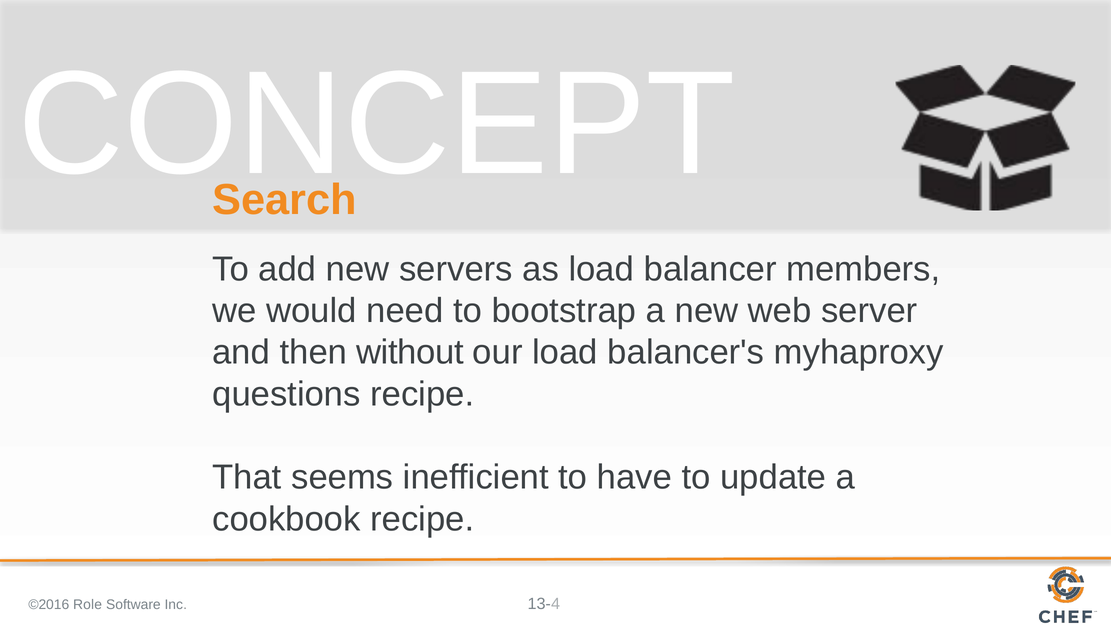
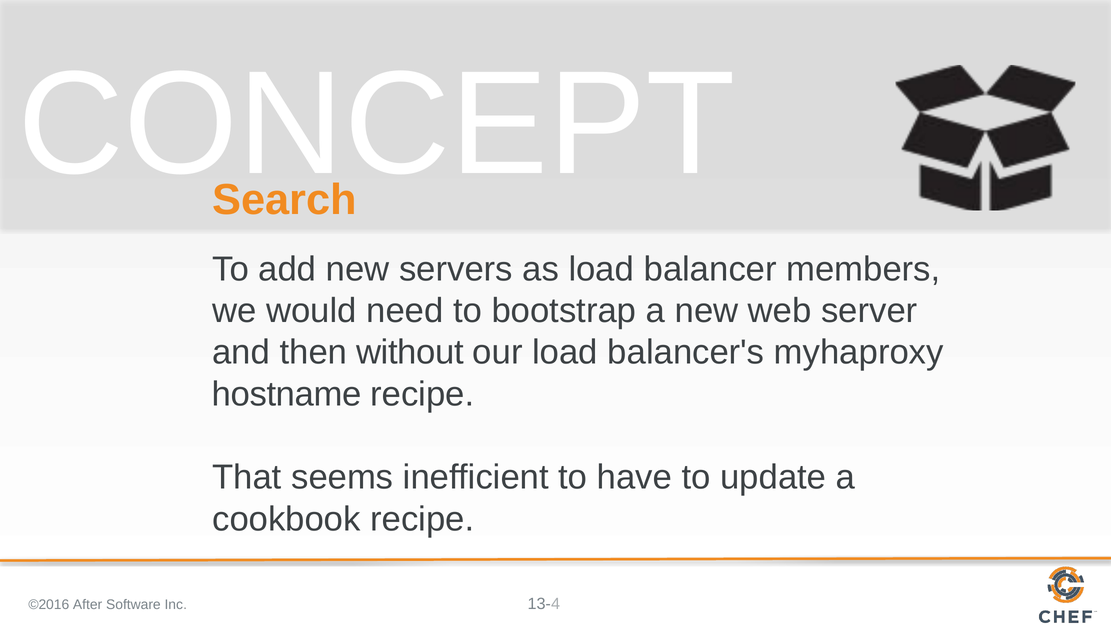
questions: questions -> hostname (287, 394)
Role: Role -> After (88, 605)
